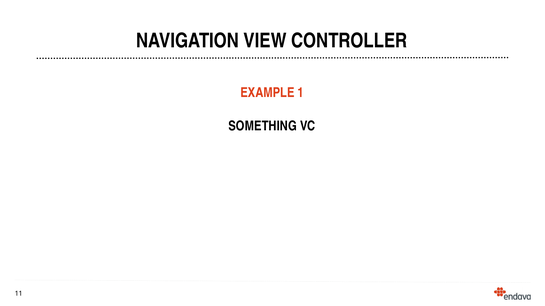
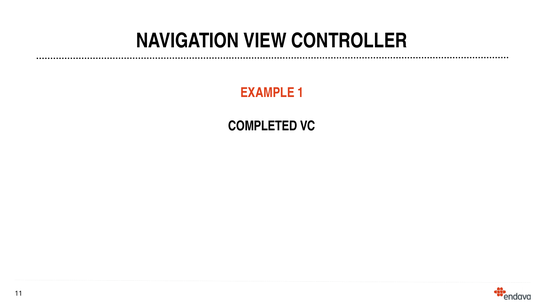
SOMETHING: SOMETHING -> COMPLETED (263, 126)
